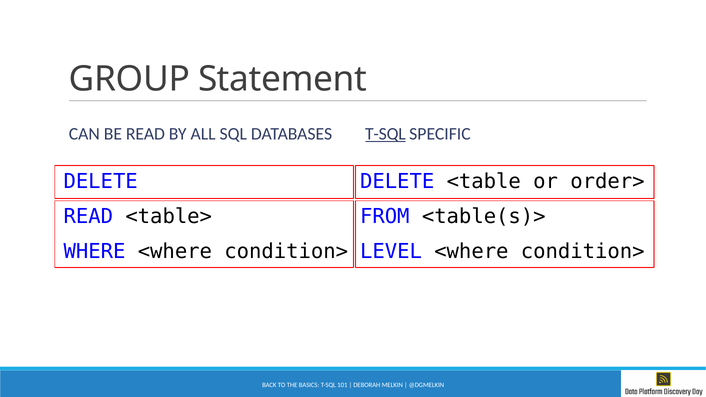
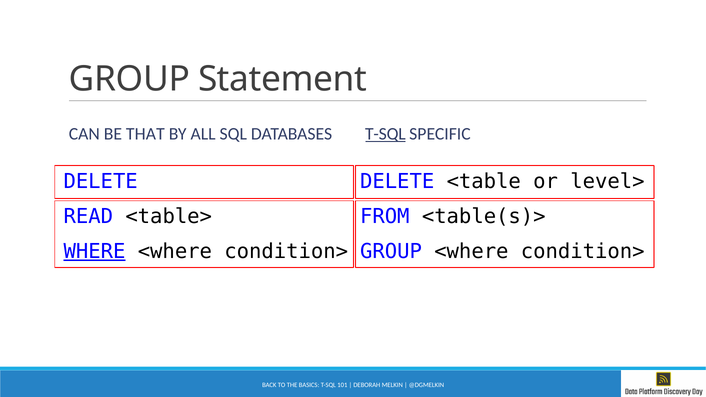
BE READ: READ -> THAT (145, 134)
order>: order> -> level> (607, 181)
WHERE underline: none -> present (94, 251)
LEVEL: LEVEL -> GROUP (391, 251)
